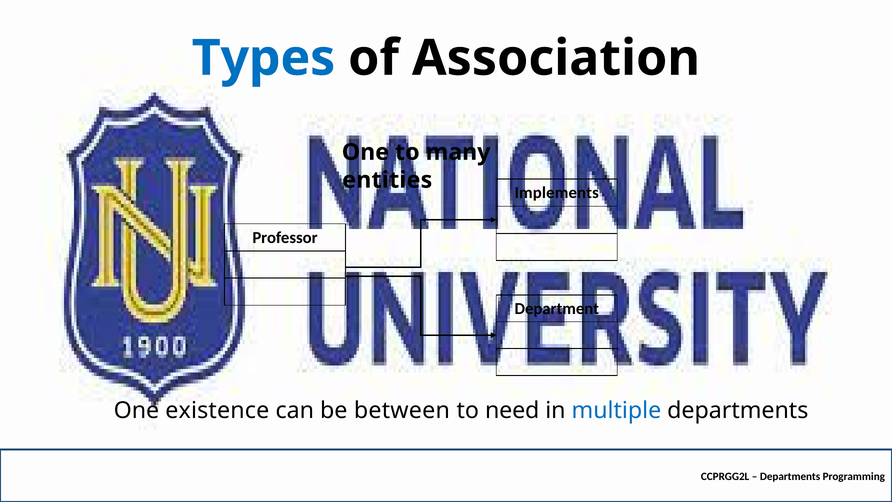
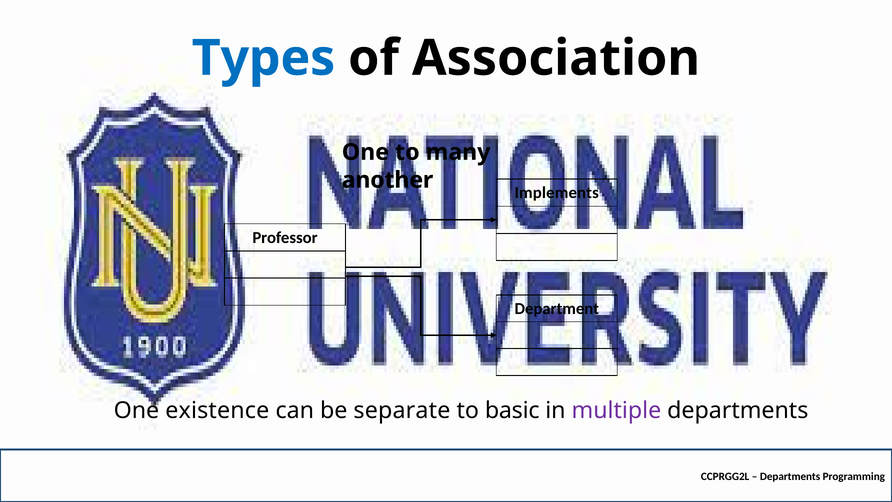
entities: entities -> another (387, 180)
between: between -> separate (402, 410)
need: need -> basic (512, 410)
multiple colour: blue -> purple (616, 410)
